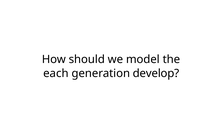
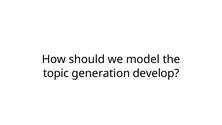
each: each -> topic (56, 73)
